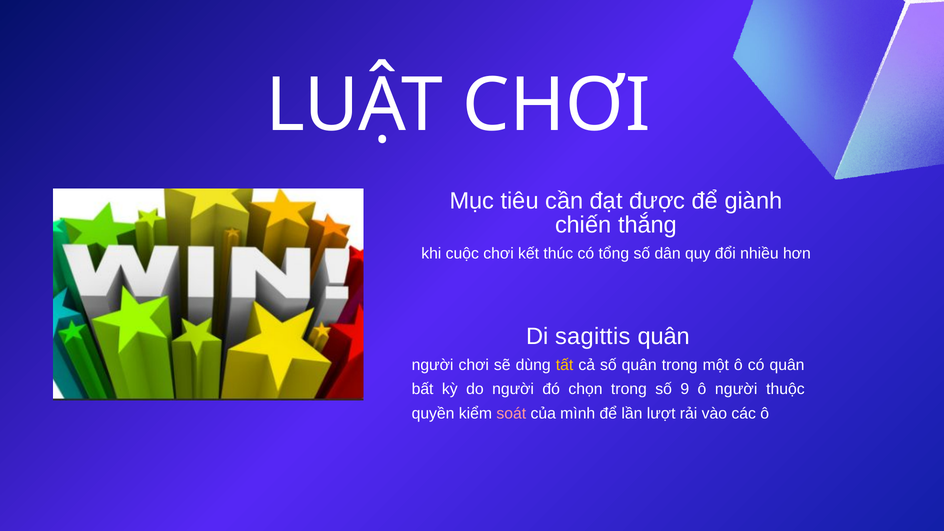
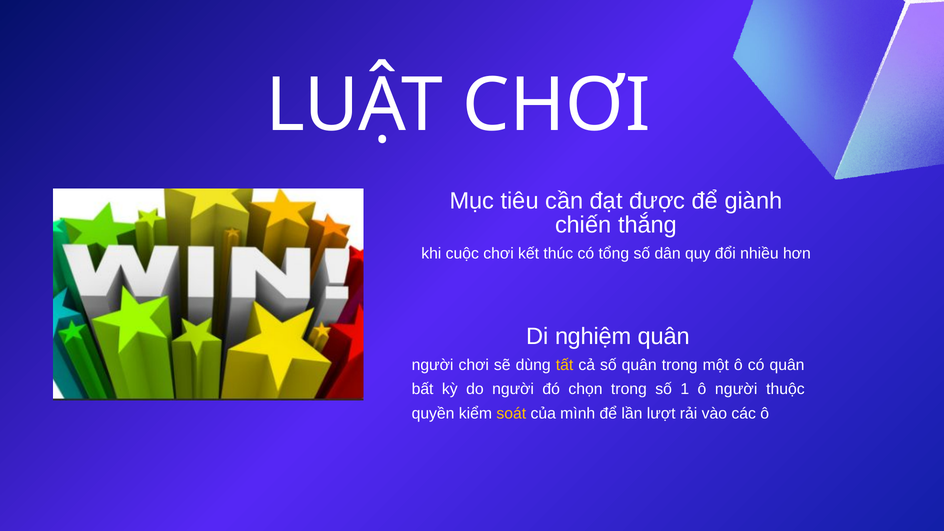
sagittis: sagittis -> nghiệm (593, 336)
9: 9 -> 1 (685, 389)
soát colour: pink -> yellow (511, 414)
